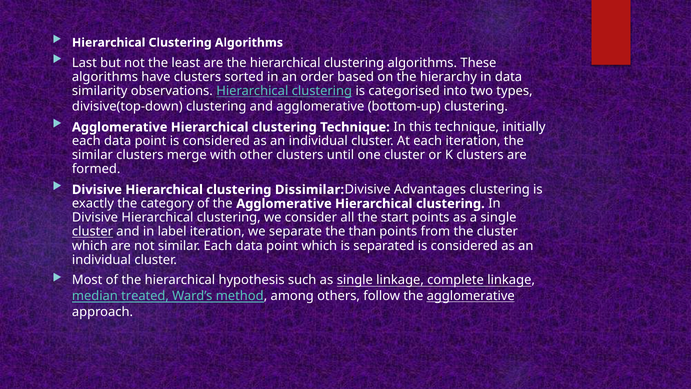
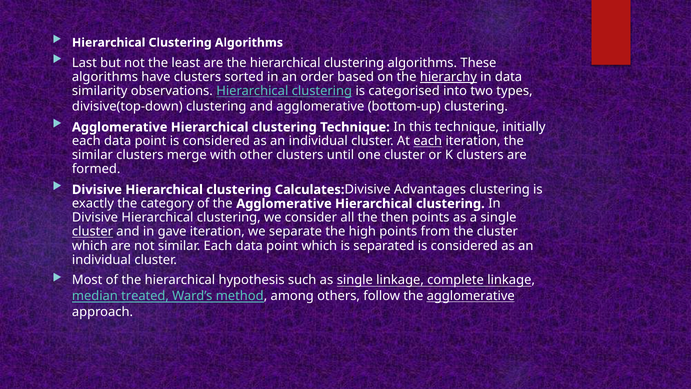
hierarchy underline: none -> present (448, 77)
each underline: none -> present (428, 141)
Dissimilar: Dissimilar -> Calculates (310, 190)
start: start -> then (395, 218)
label: label -> gave (172, 232)
than: than -> high (362, 232)
